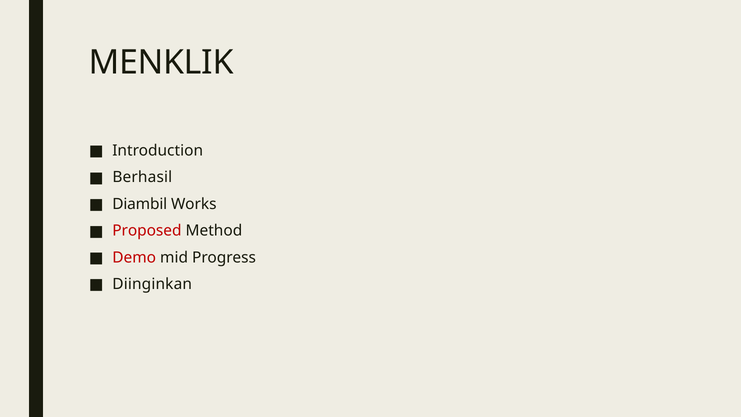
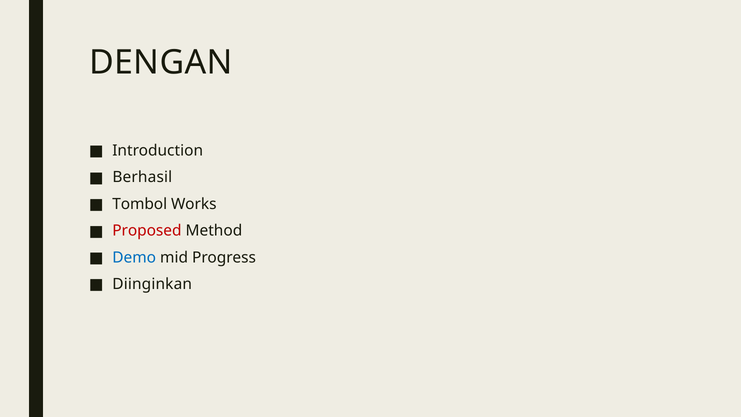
MENKLIK: MENKLIK -> DENGAN (161, 62)
Diambil: Diambil -> Tombol (140, 204)
Demo colour: red -> blue (134, 257)
